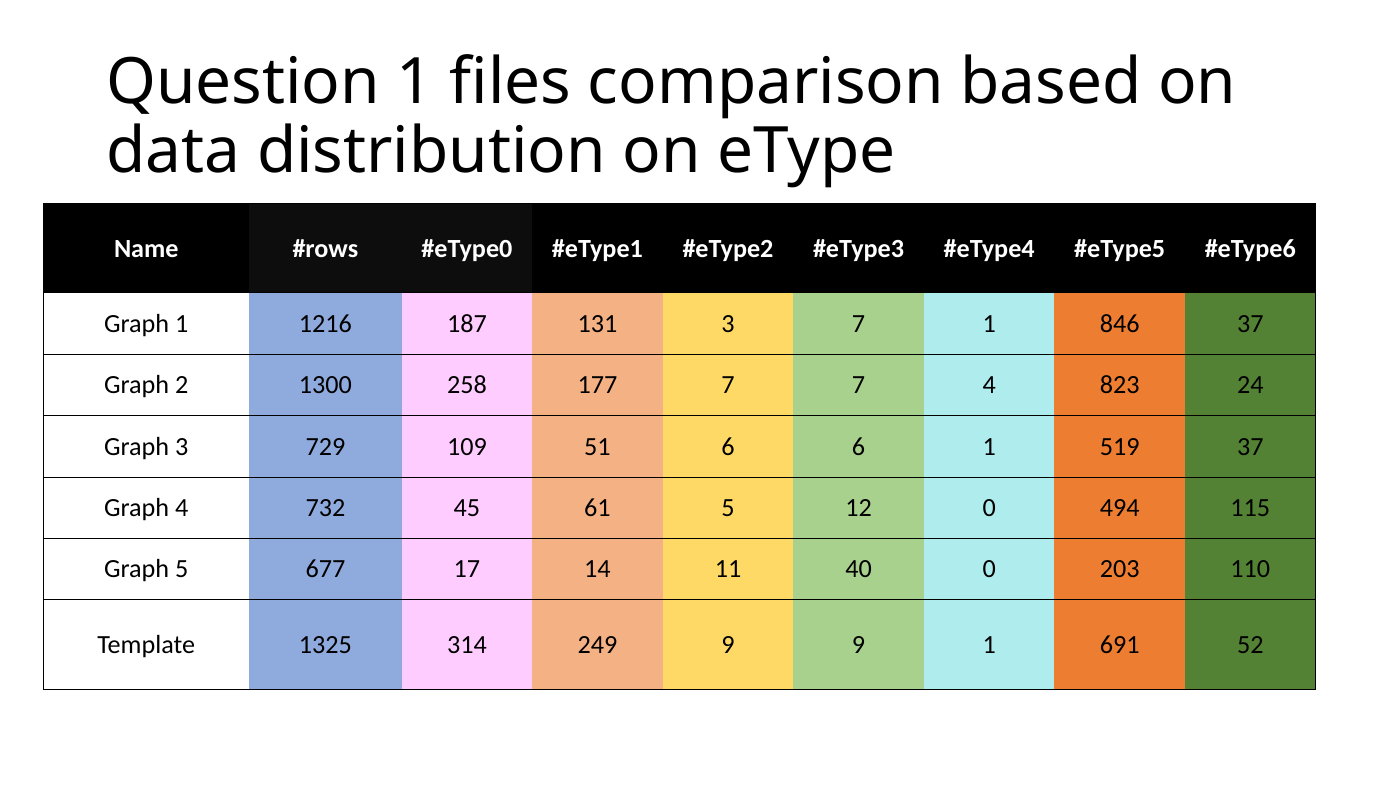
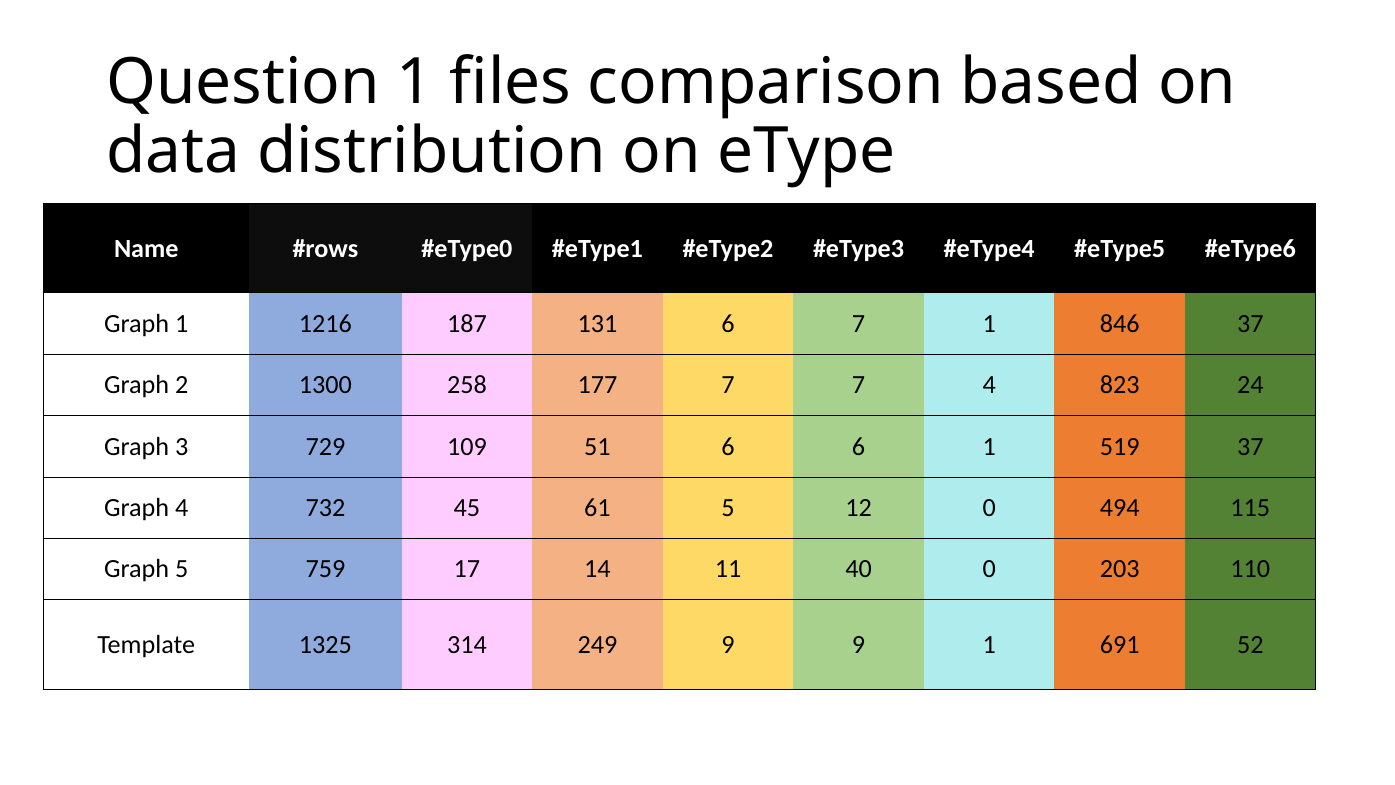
131 3: 3 -> 6 (728, 324)
677: 677 -> 759 (325, 569)
